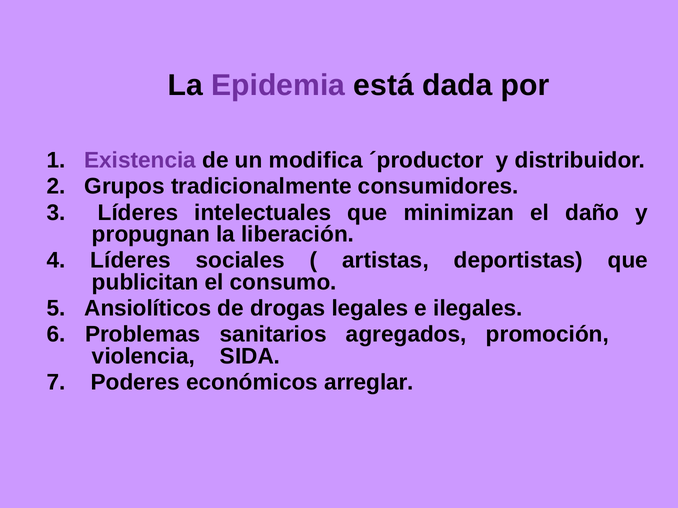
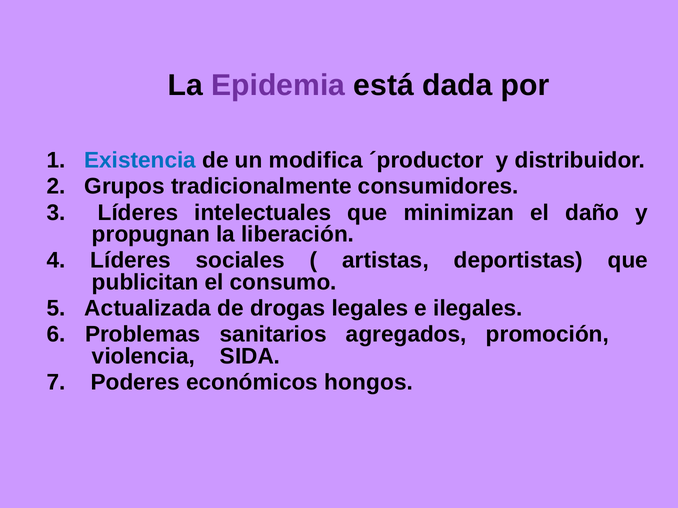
Existencia colour: purple -> blue (140, 160)
Ansiolíticos: Ansiolíticos -> Actualizada (148, 309)
arreglar: arreglar -> hongos (369, 383)
